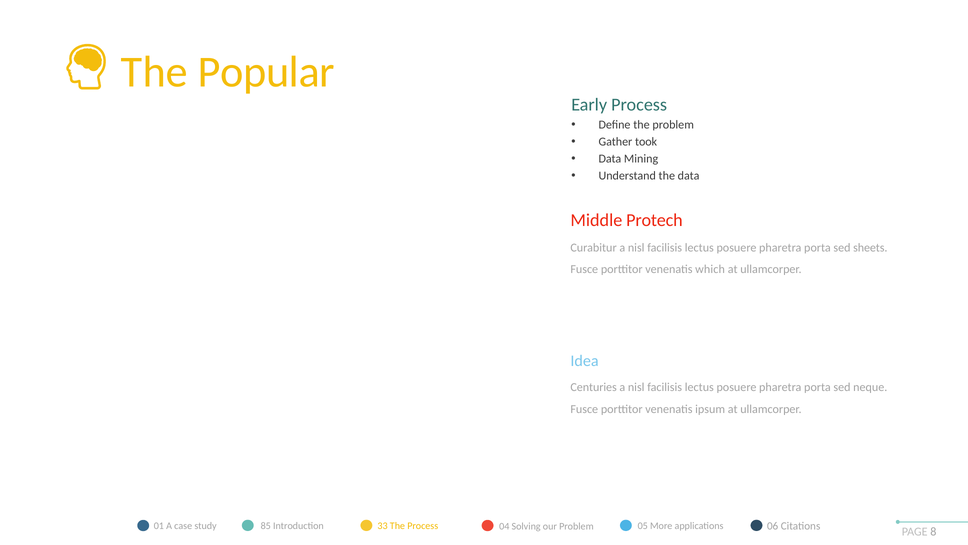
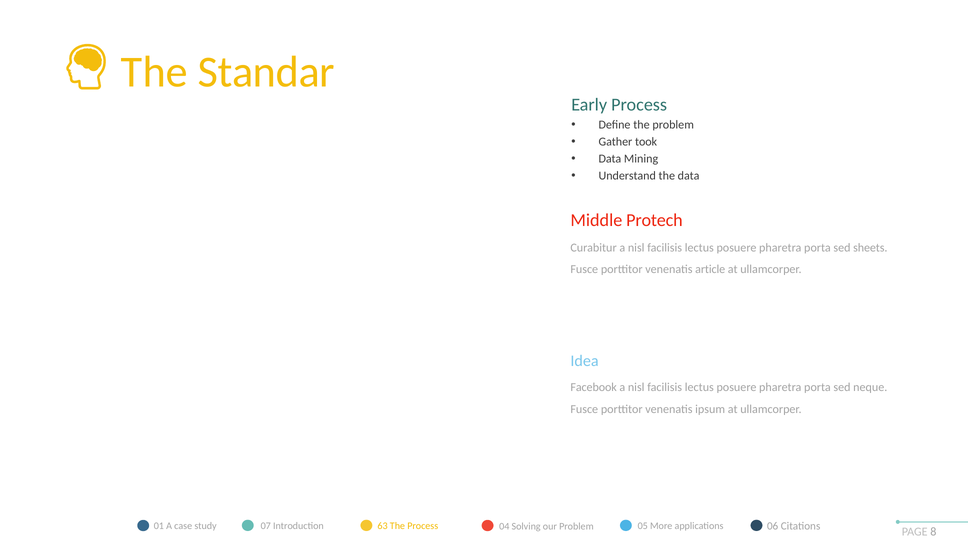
Popular: Popular -> Standar (266, 72)
which: which -> article (710, 269)
Centuries: Centuries -> Facebook (594, 387)
85: 85 -> 07 (266, 526)
33: 33 -> 63 (383, 526)
